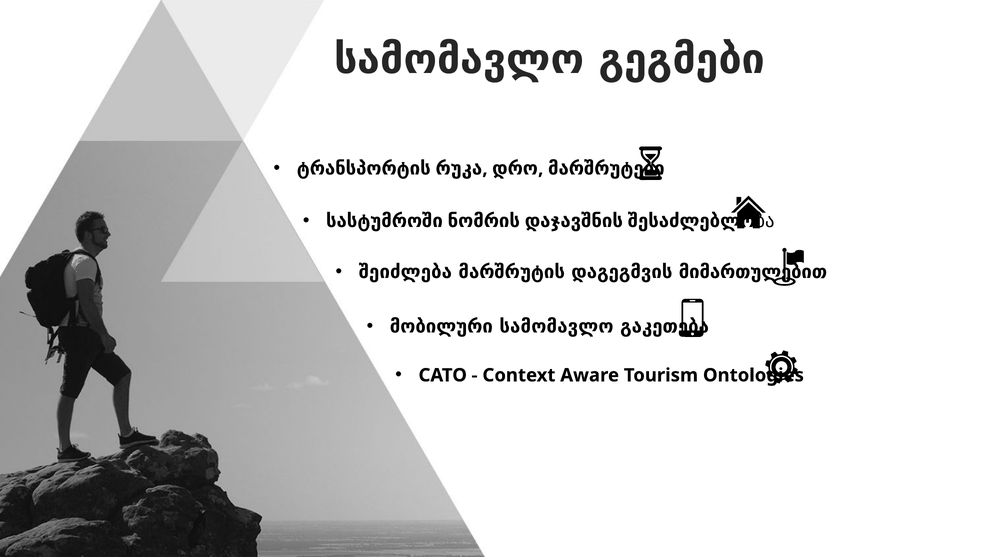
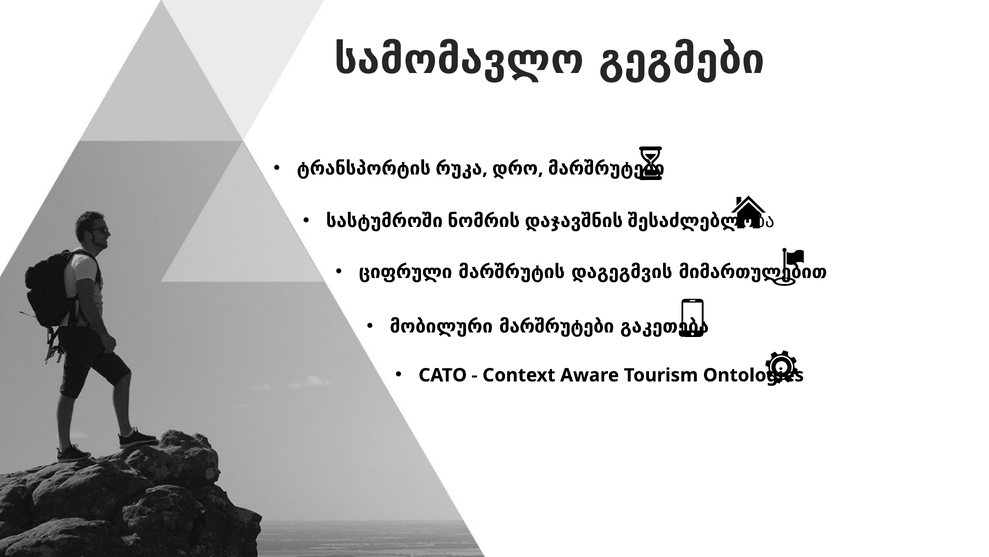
შეიძლება: შეიძლება -> ციფრული (405, 272)
მობილური სამომავლო: სამომავლო -> მარშრუტები (557, 326)
